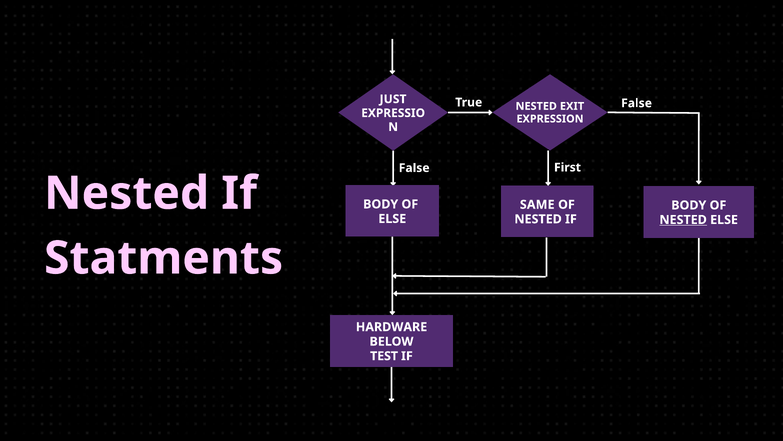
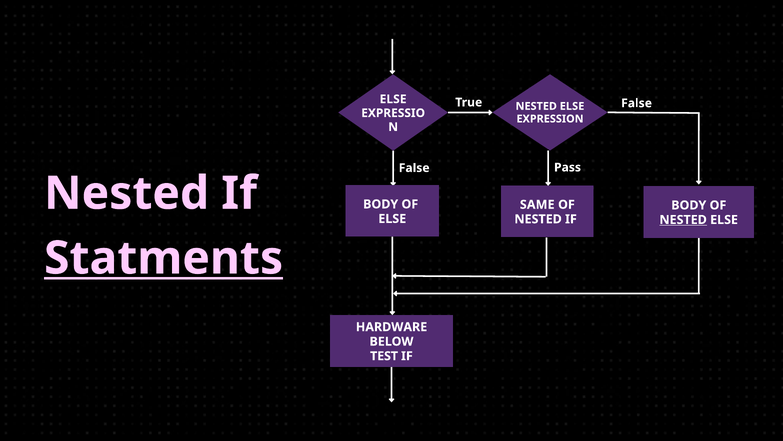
JUST: JUST -> ELSE (393, 99)
EXIT: EXIT -> ELSE (572, 106)
First: First -> Pass (567, 167)
Statments underline: none -> present (164, 258)
